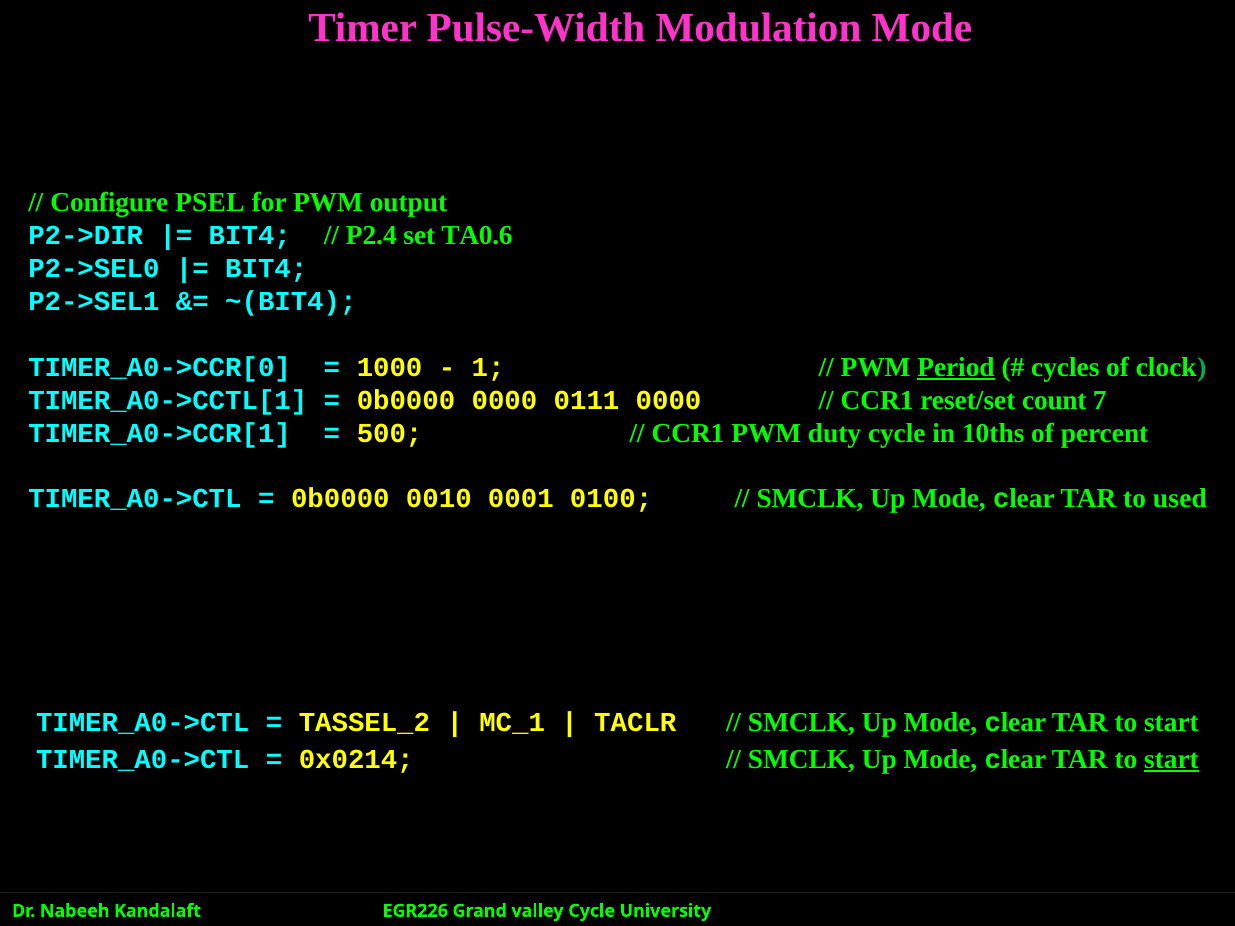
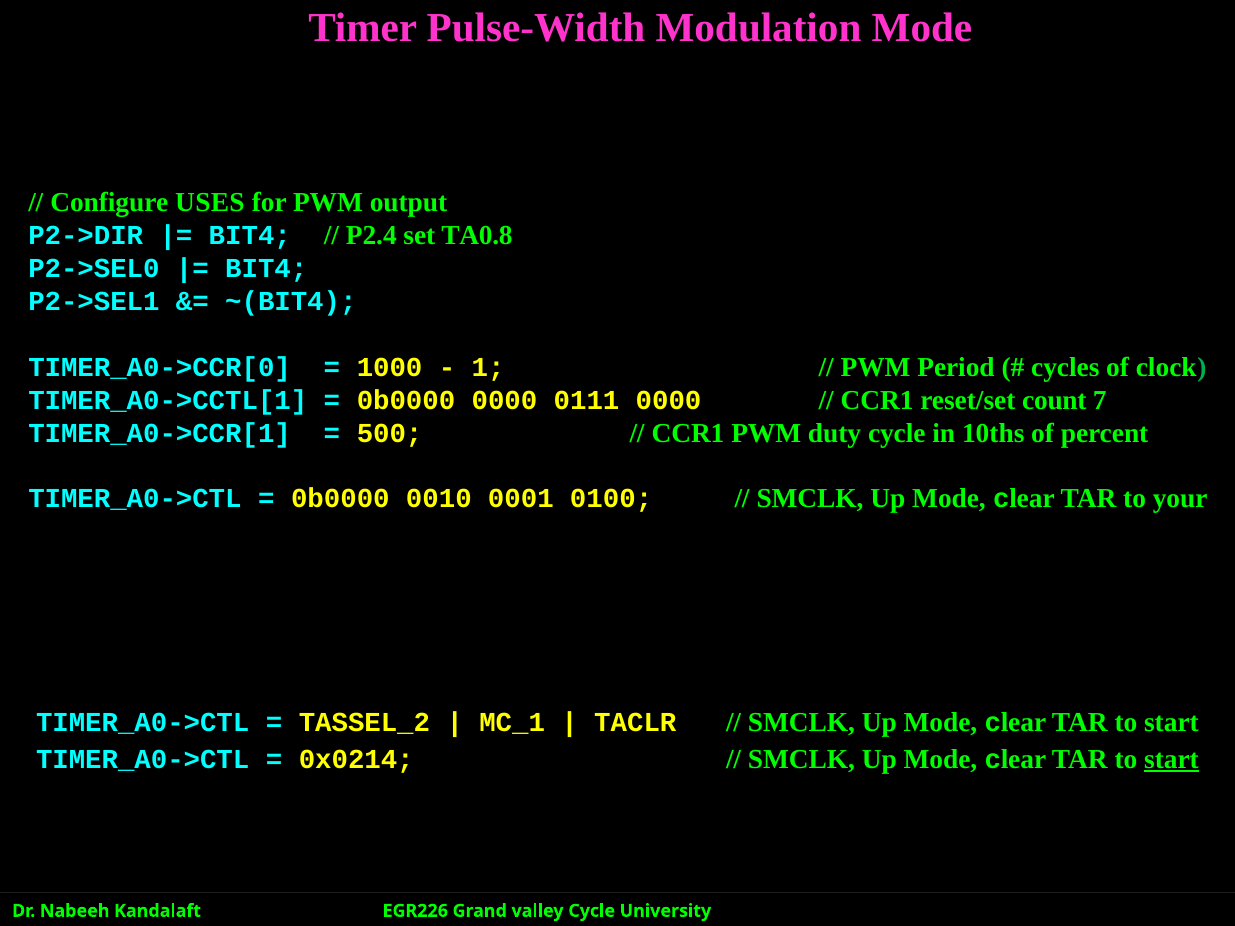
PSEL: PSEL -> USES (210, 203)
TA0.6: TA0.6 -> TA0.8 (477, 236)
Period underline: present -> none (956, 367)
used: used -> your (1180, 499)
